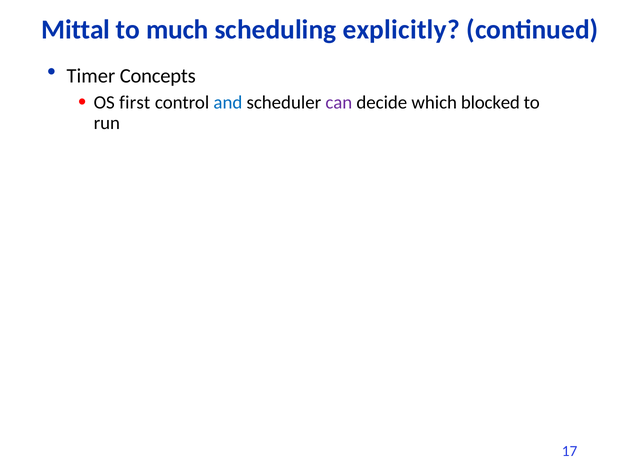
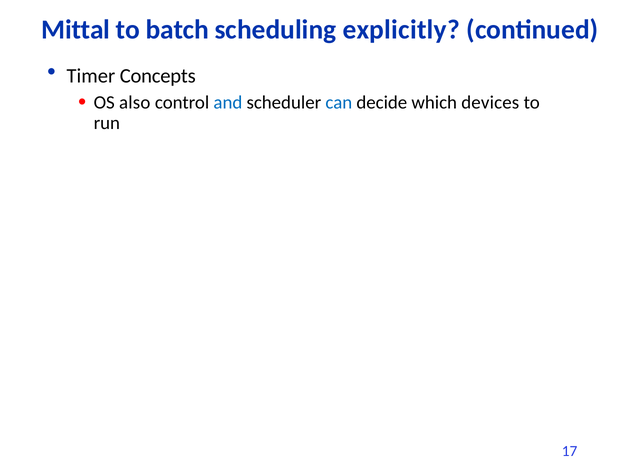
much: much -> batch (177, 30)
first: first -> also (135, 103)
can colour: purple -> blue (339, 103)
blocked: blocked -> devices (490, 103)
